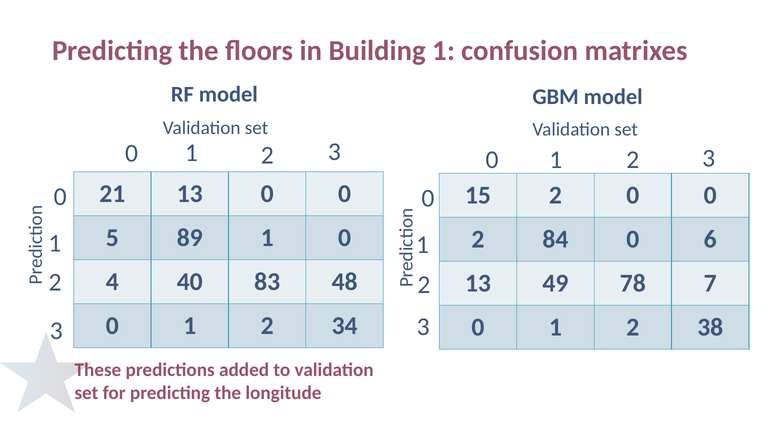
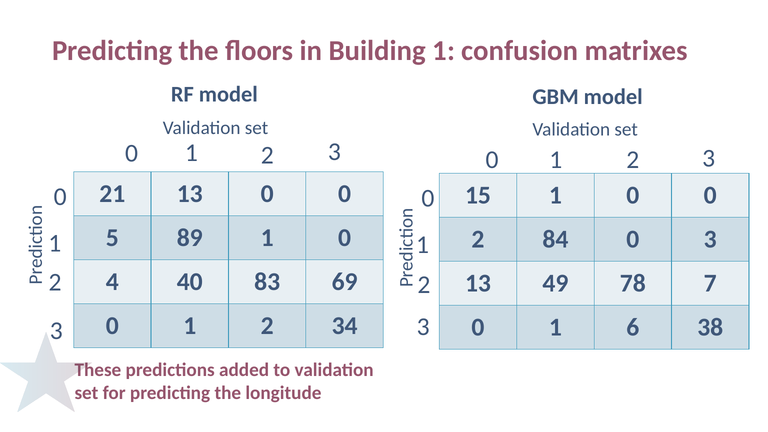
15 2: 2 -> 1 (555, 196)
84 0 6: 6 -> 3 (710, 240)
48: 48 -> 69 (345, 282)
2: 2 -> 6 (633, 328)
